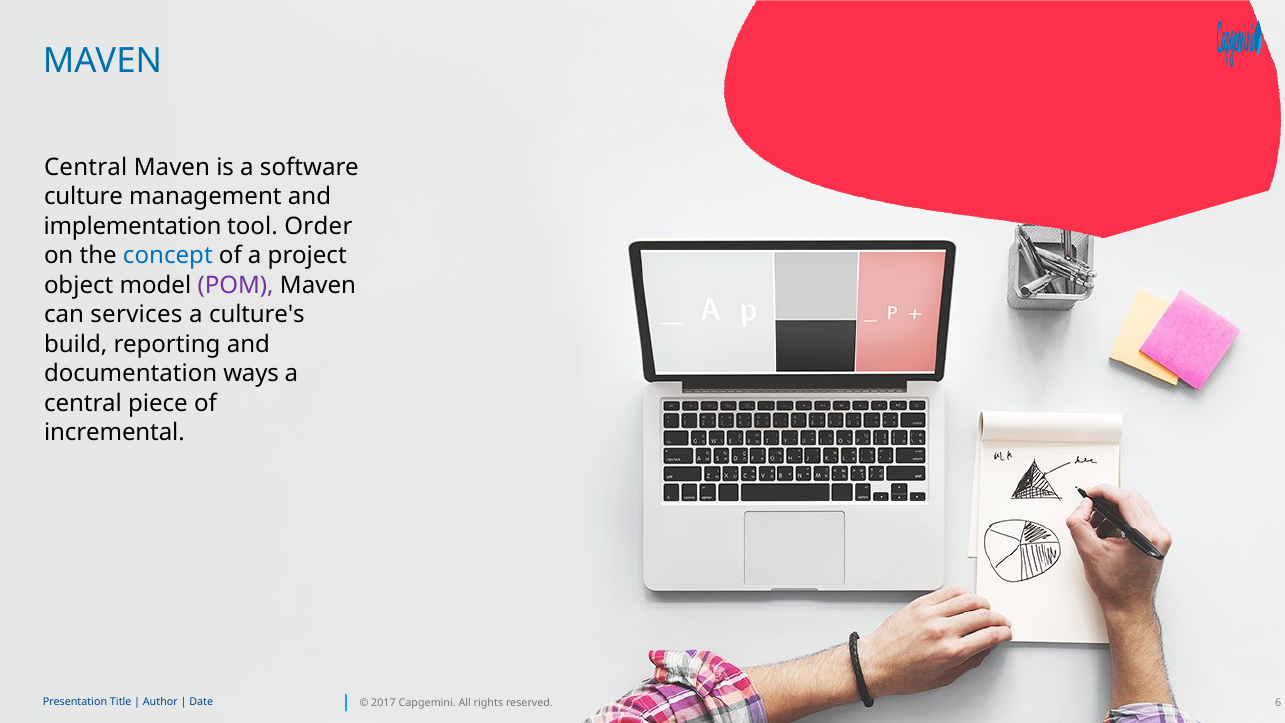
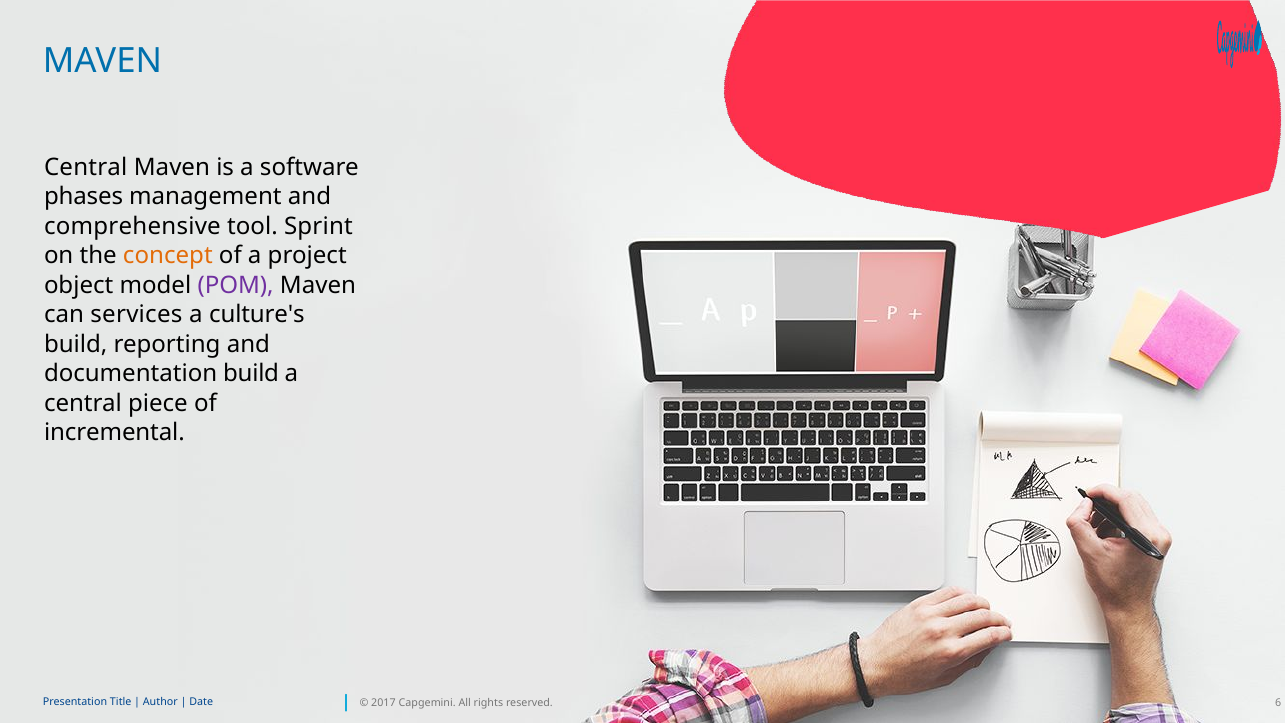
culture: culture -> phases (84, 197)
implementation: implementation -> comprehensive (132, 226)
Order: Order -> Sprint (318, 226)
concept colour: blue -> orange (168, 256)
documentation ways: ways -> build (251, 374)
